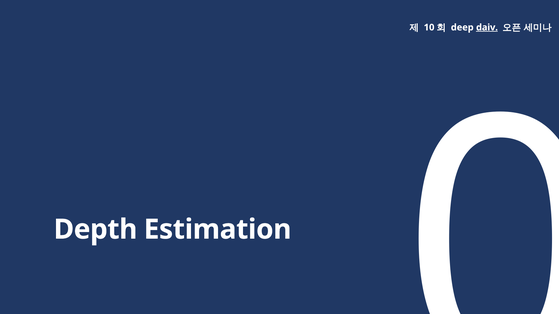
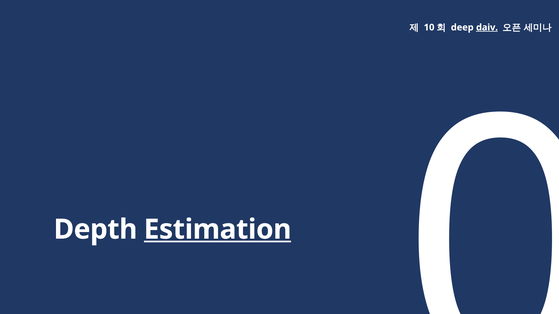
Estimation underline: none -> present (218, 230)
